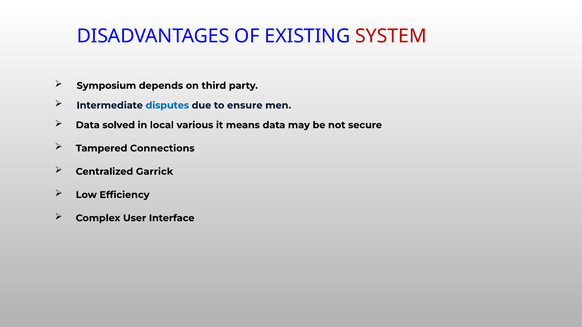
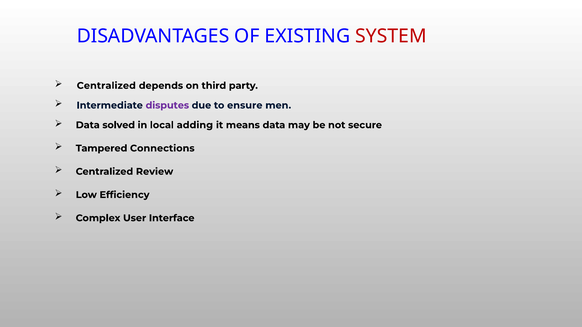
Symposium: Symposium -> Centralized (106, 86)
disputes colour: blue -> purple (167, 105)
various: various -> adding (195, 125)
Garrick: Garrick -> Review (155, 172)
